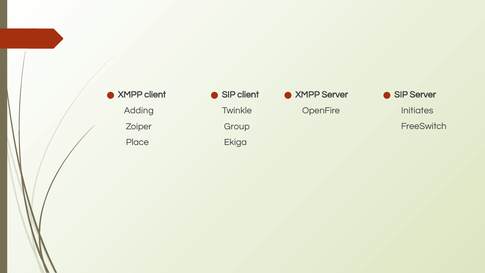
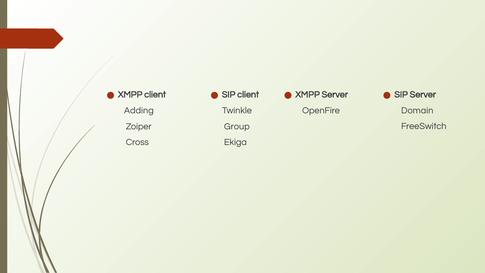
Initiates: Initiates -> Domain (417, 110)
Place: Place -> Cross (137, 142)
